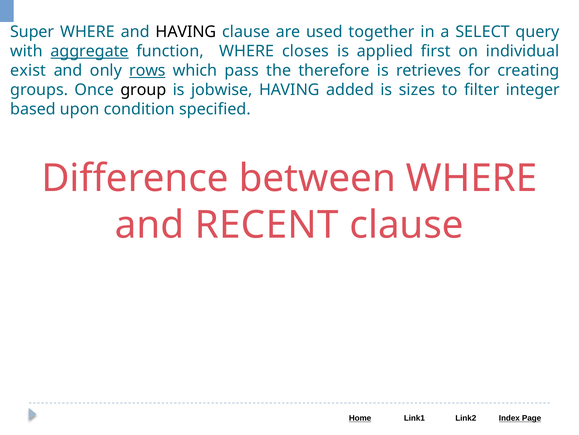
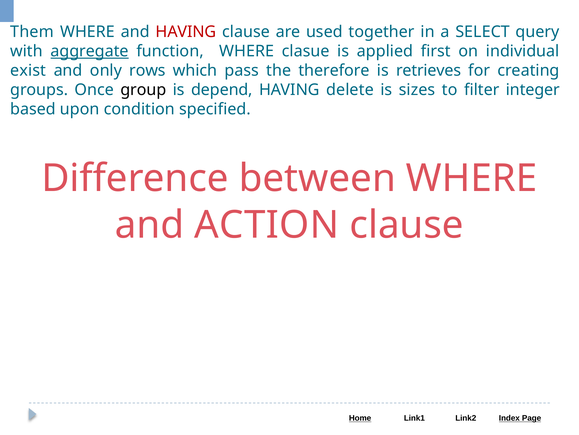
Super: Super -> Them (32, 32)
HAVING colour: black -> red (186, 32)
closes: closes -> clasue (306, 51)
rows underline: present -> none (147, 70)
jobwise: jobwise -> depend (222, 90)
added: added -> delete (350, 90)
RECENT: RECENT -> ACTION (267, 225)
